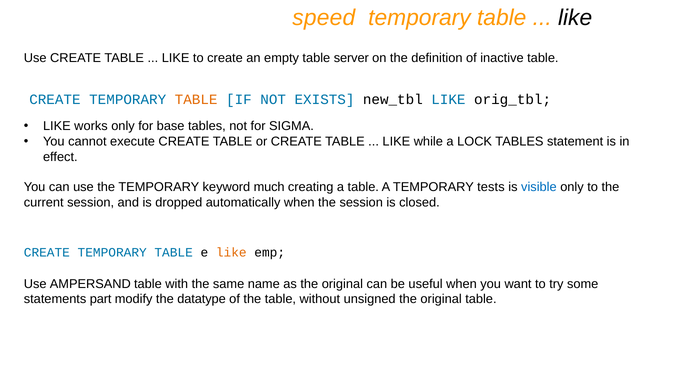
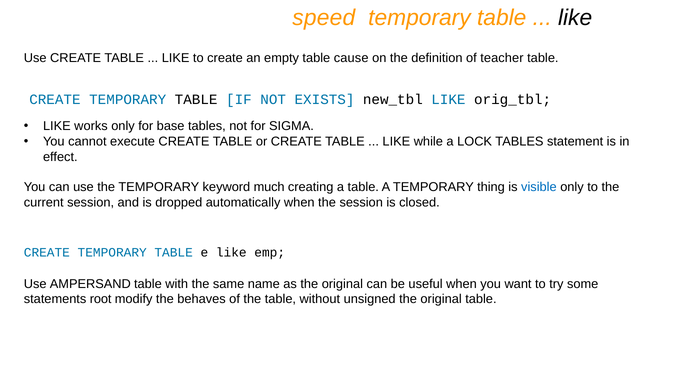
server: server -> cause (351, 58)
inactive: inactive -> teacher (502, 58)
TABLE colour: orange -> black (196, 100)
tests: tests -> thing (491, 187)
like colour: orange -> black (231, 253)
part: part -> root (101, 299)
datatype: datatype -> behaves (201, 299)
